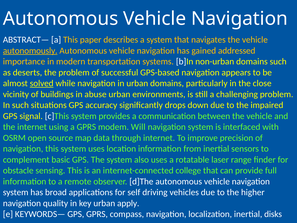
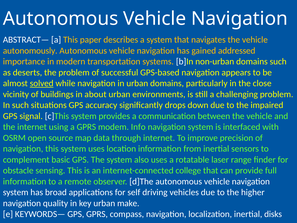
autonomously underline: present -> none (30, 51)
abuse: abuse -> about (95, 94)
Will: Will -> Info (138, 127)
apply: apply -> make (128, 203)
